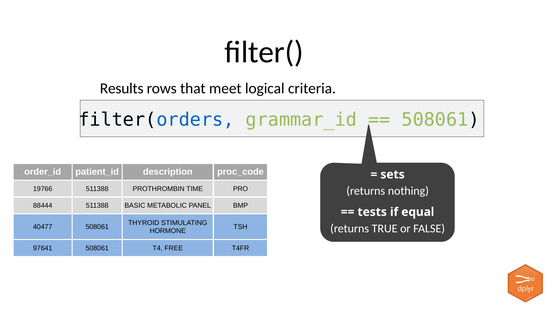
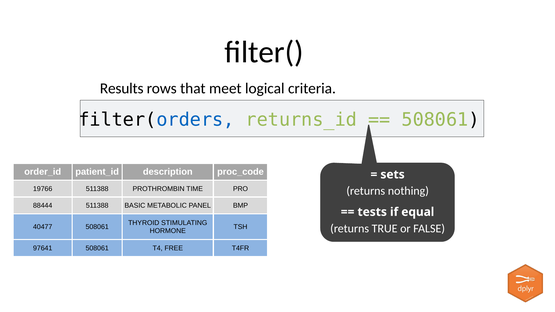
grammar_id: grammar_id -> returns_id (301, 120)
